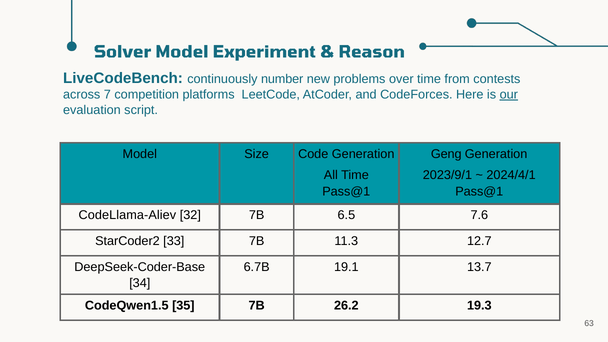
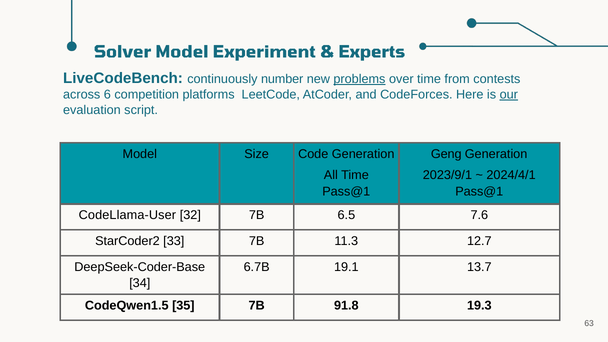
Reason: Reason -> Experts (372, 52)
problems underline: none -> present (359, 79)
7: 7 -> 6 (107, 95)
CodeLlama-Aliev: CodeLlama-Aliev -> CodeLlama-User (127, 215)
26.2: 26.2 -> 91.8 (346, 306)
